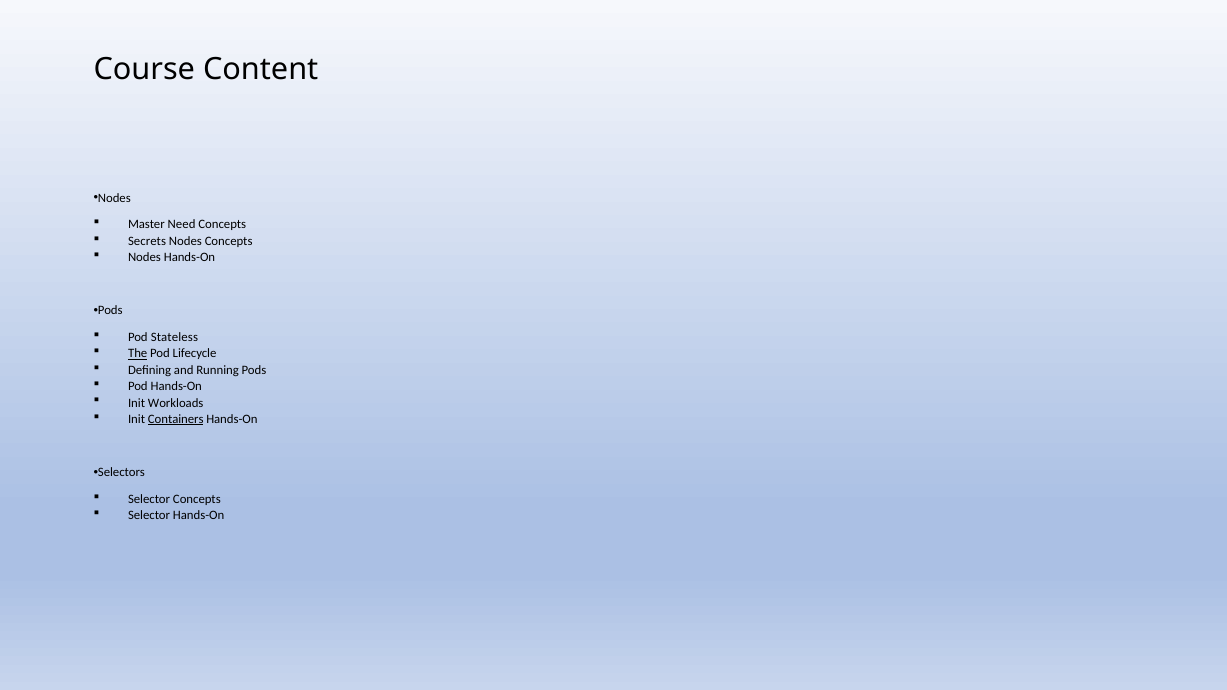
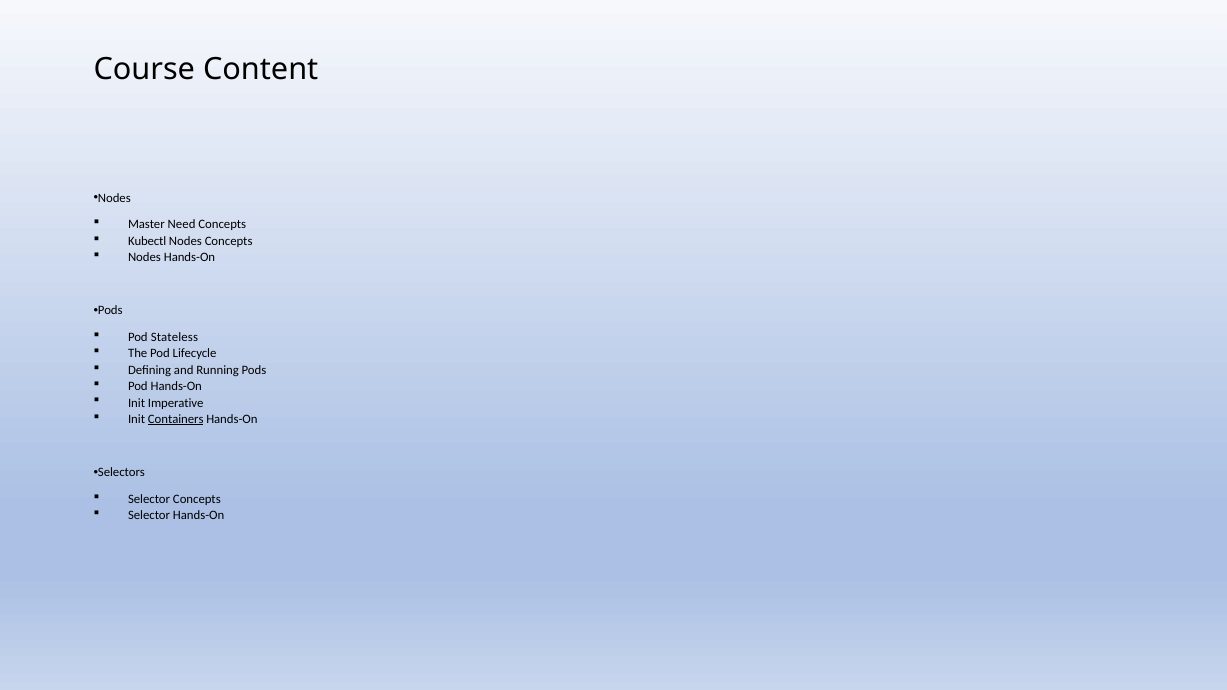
Secrets: Secrets -> Kubectl (147, 241)
The underline: present -> none (138, 354)
Workloads: Workloads -> Imperative (176, 403)
